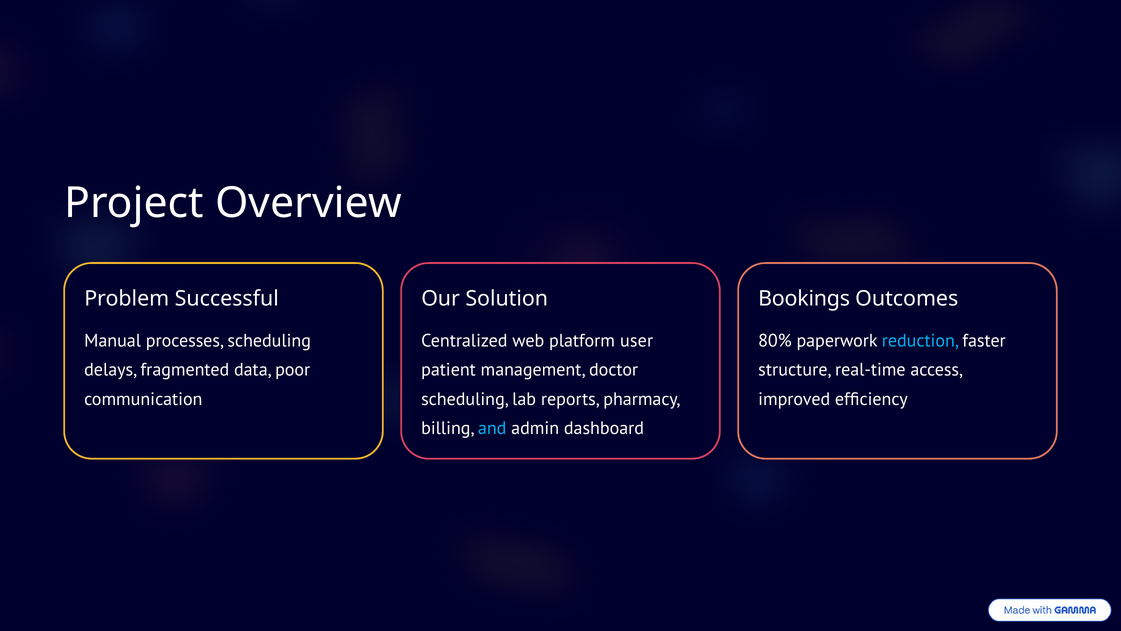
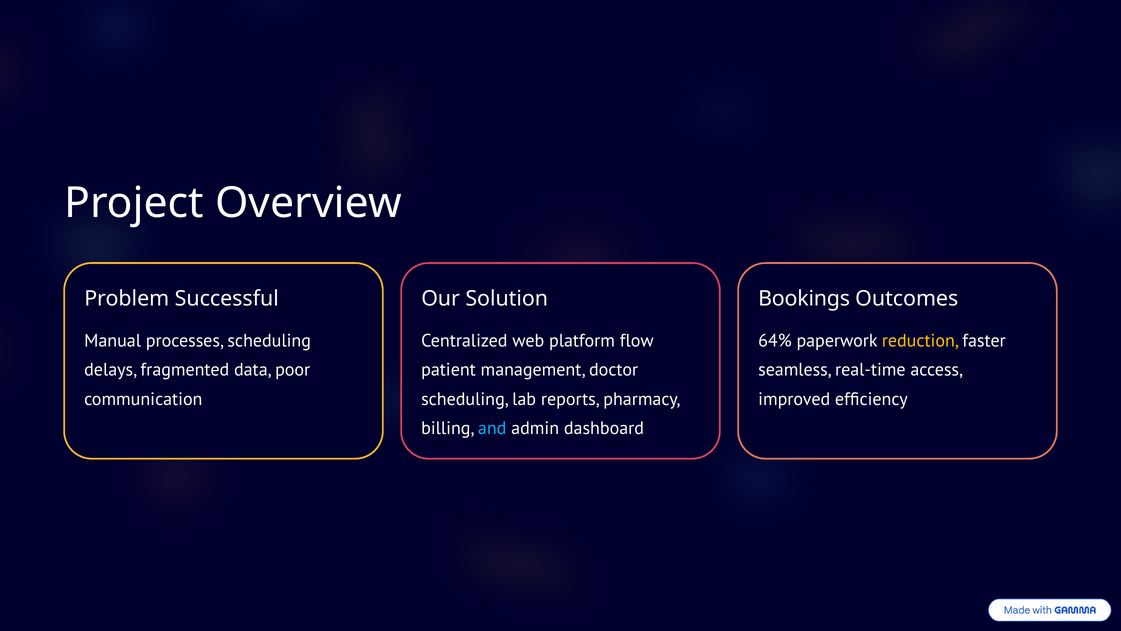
user: user -> flow (637, 340)
80%: 80% -> 64% (775, 340)
reduction colour: light blue -> yellow (920, 340)
structure: structure -> seamless (795, 370)
